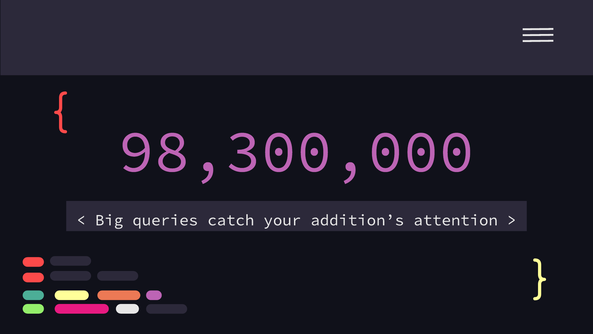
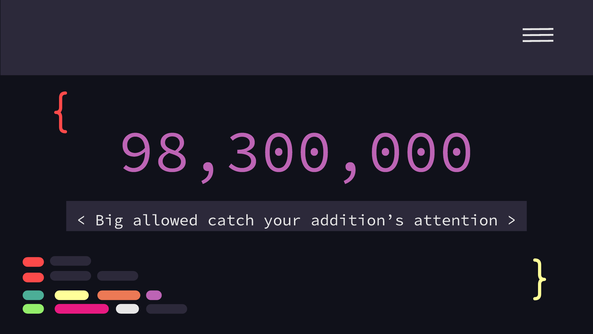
queries: queries -> allowed (165, 220)
